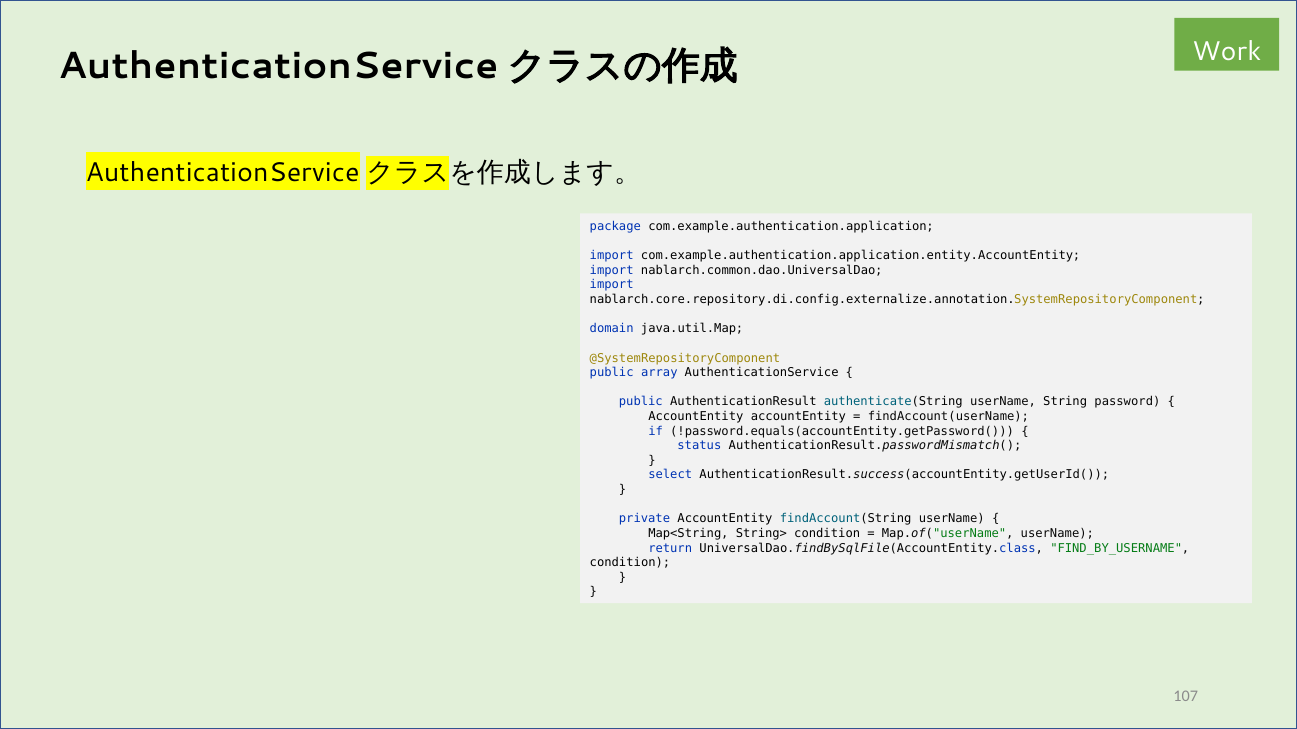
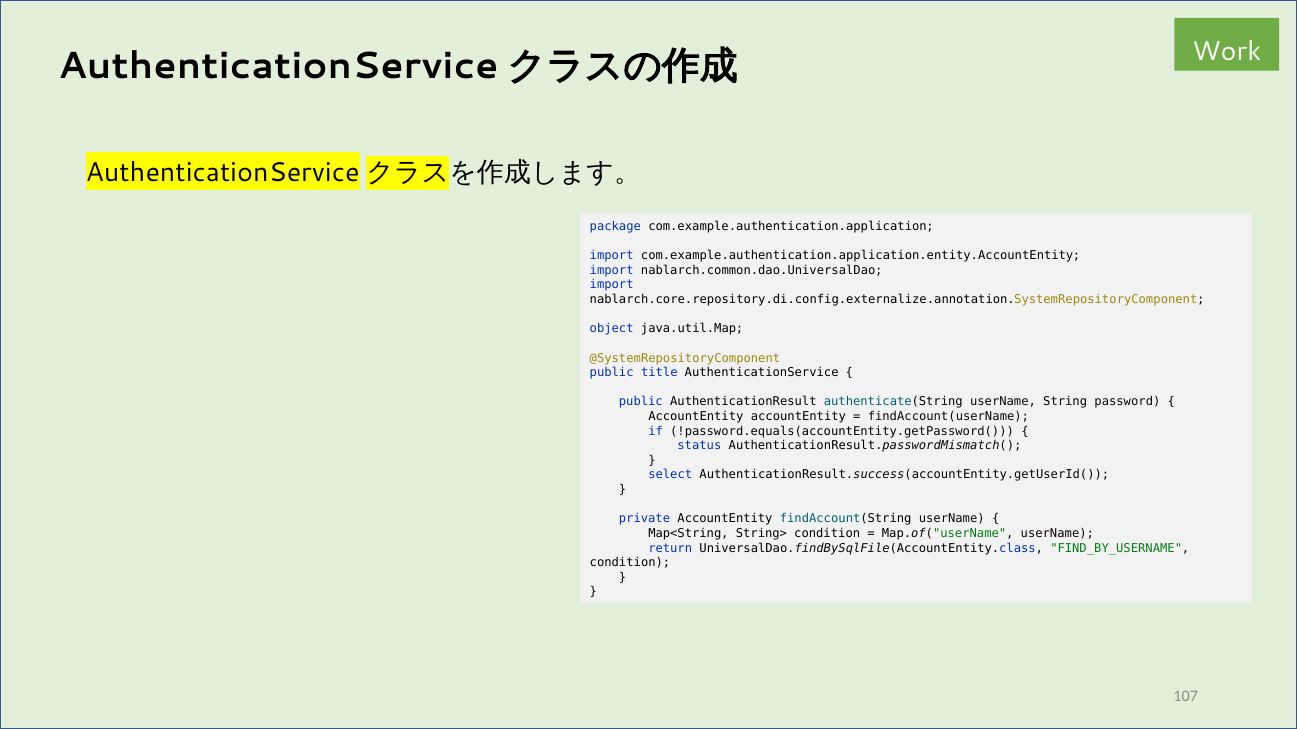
domain: domain -> object (612, 329)
array: array -> title (659, 373)
